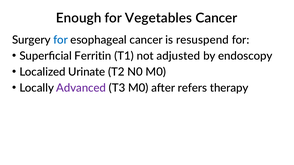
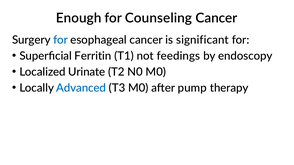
Vegetables: Vegetables -> Counseling (158, 18)
resuspend: resuspend -> significant (202, 40)
adjusted: adjusted -> feedings (178, 56)
Advanced colour: purple -> blue (81, 88)
refers: refers -> pump (192, 88)
